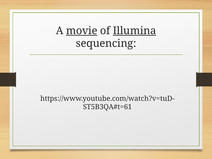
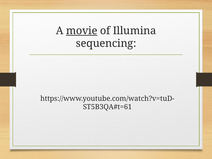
Illumina underline: present -> none (135, 31)
